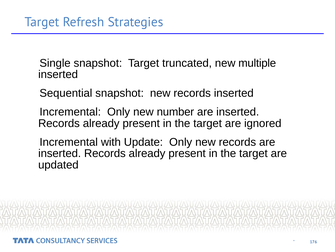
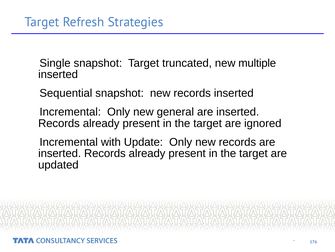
number: number -> general (175, 112)
